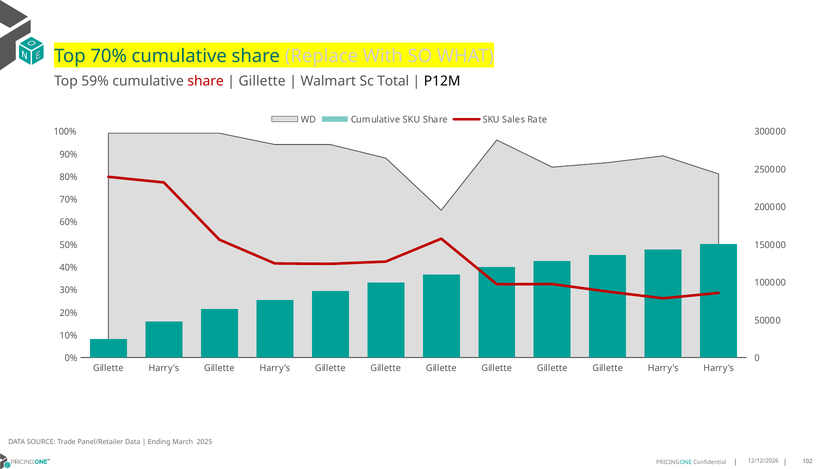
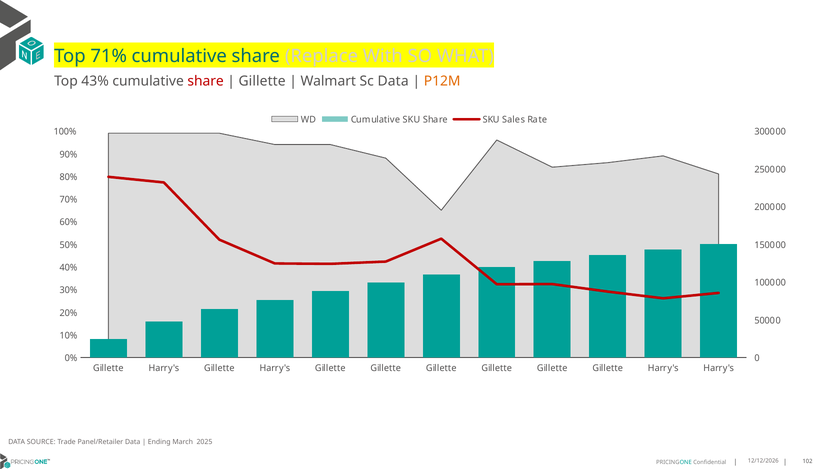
Top 70%: 70% -> 71% (109, 56)
59%: 59% -> 43% (95, 81)
Sc Total: Total -> Data (393, 81)
P12M colour: black -> orange (442, 81)
